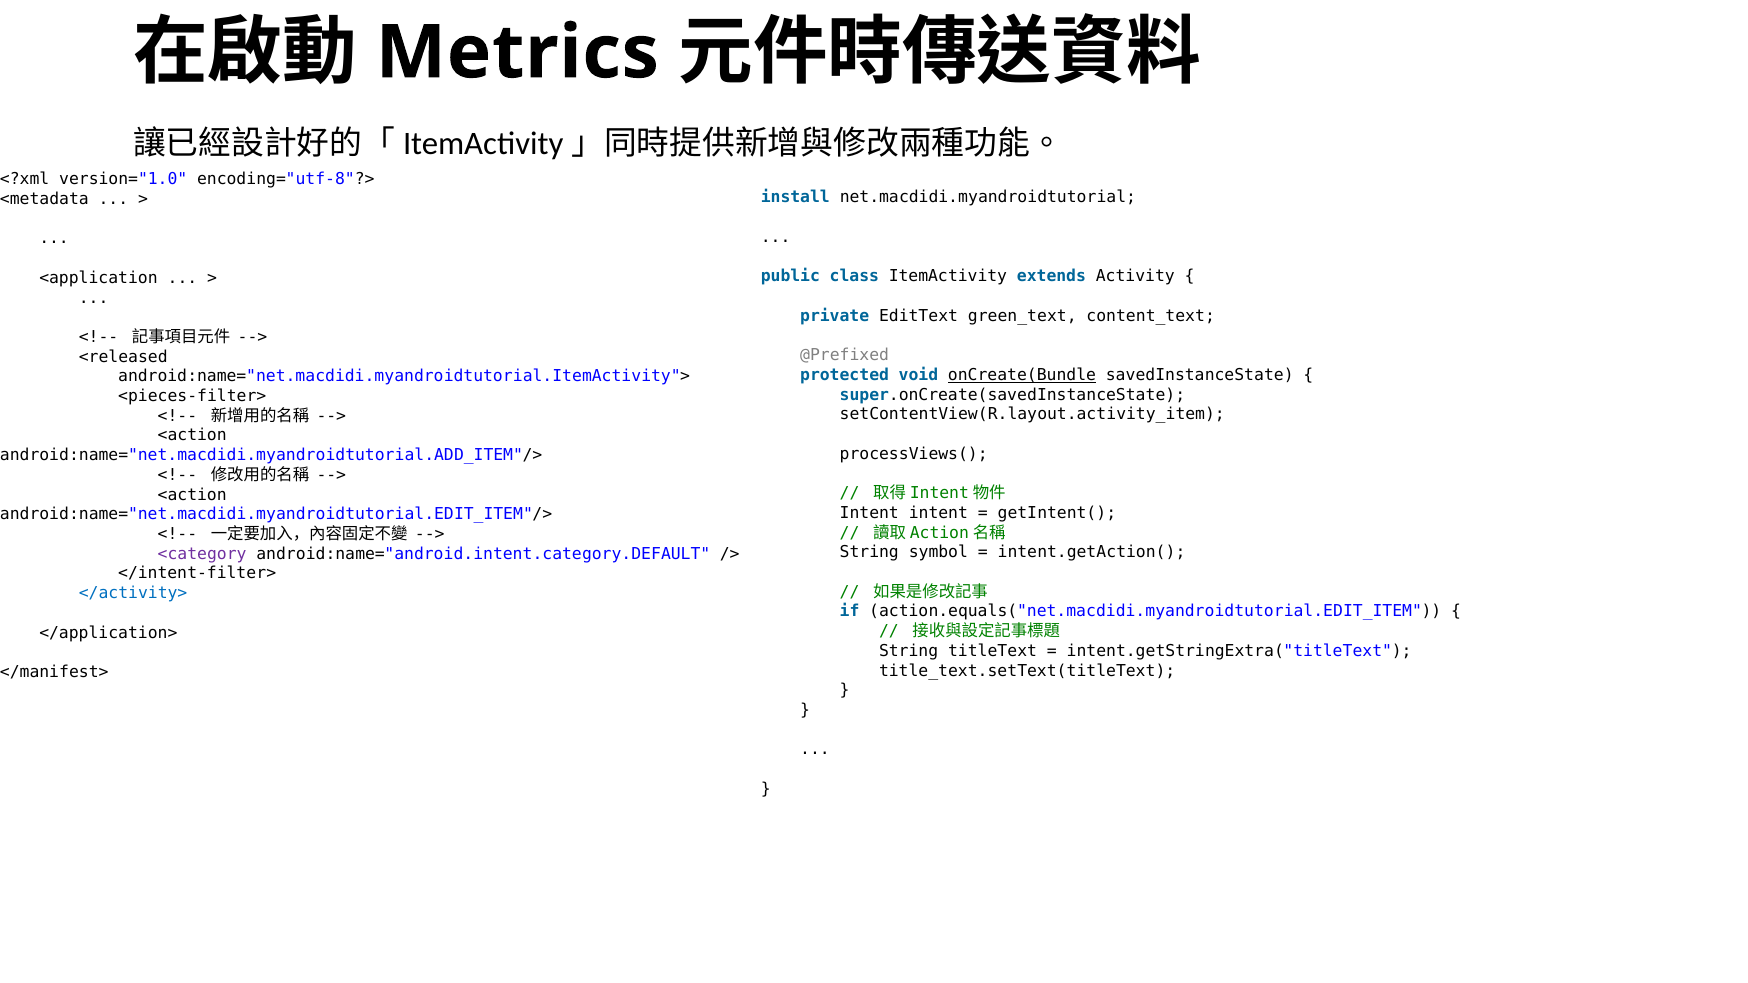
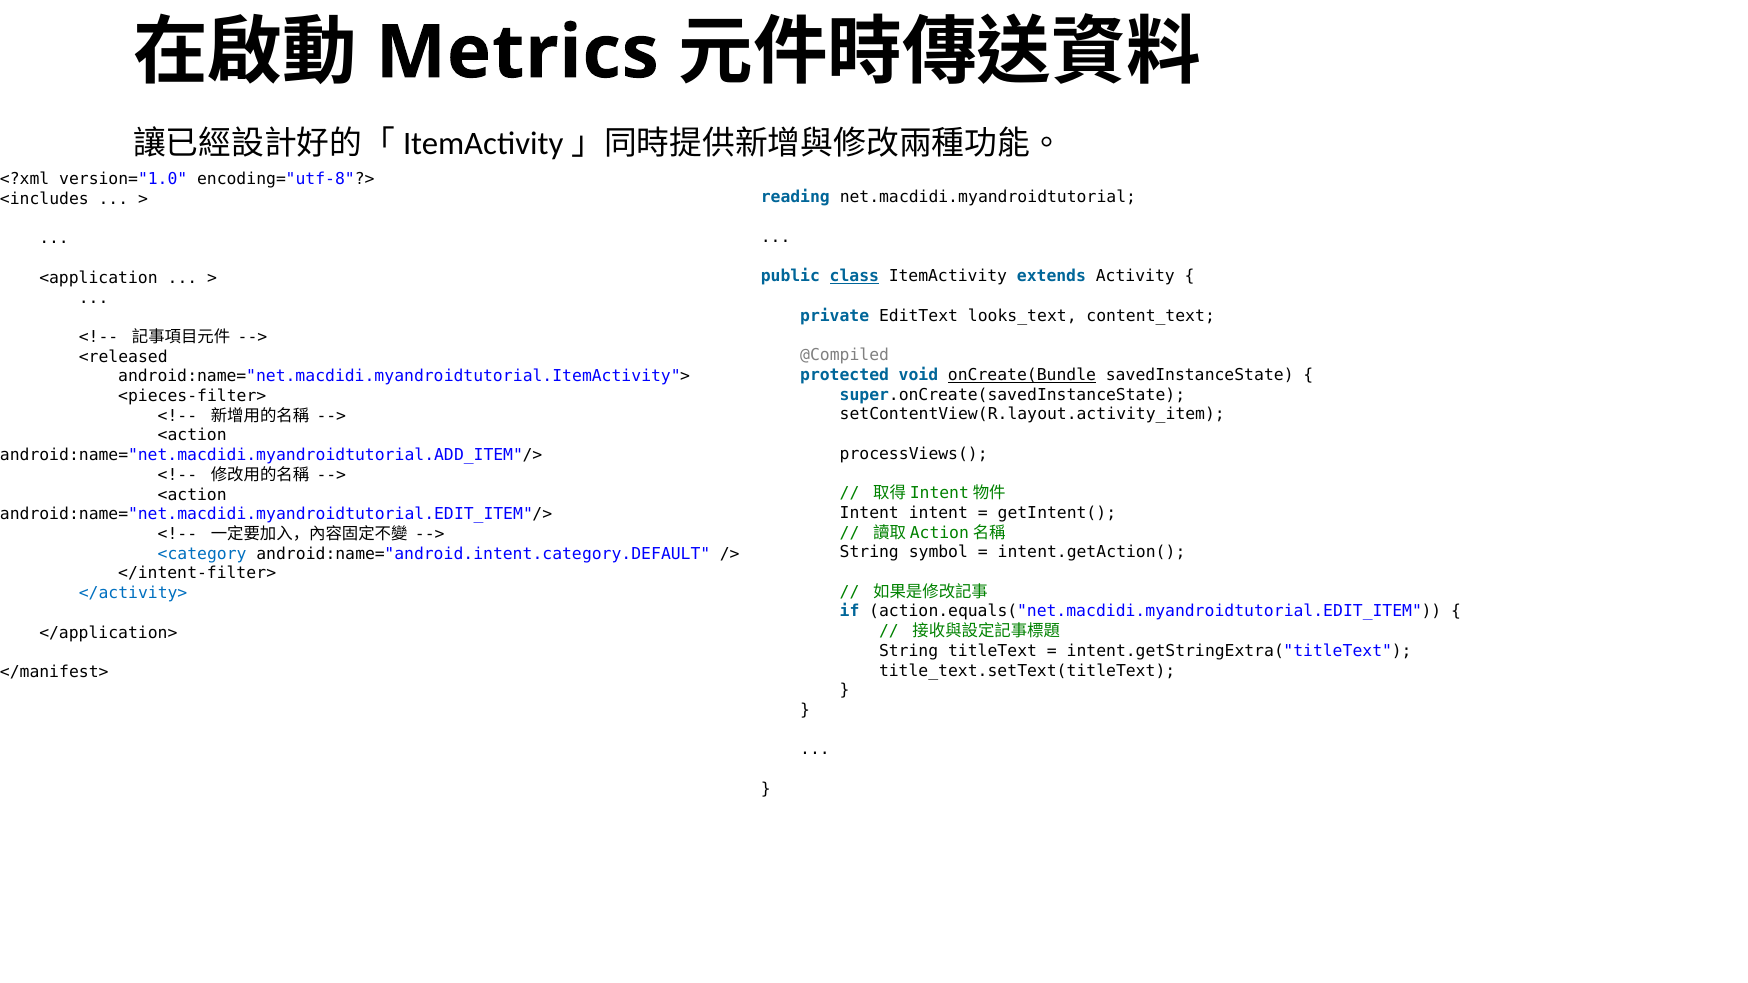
install: install -> reading (795, 198)
<metadata: <metadata -> <includes (44, 199)
class underline: none -> present (854, 276)
green_text: green_text -> looks_text (1022, 316)
@Prefixed: @Prefixed -> @Compiled (845, 355)
<category colour: purple -> blue (202, 554)
